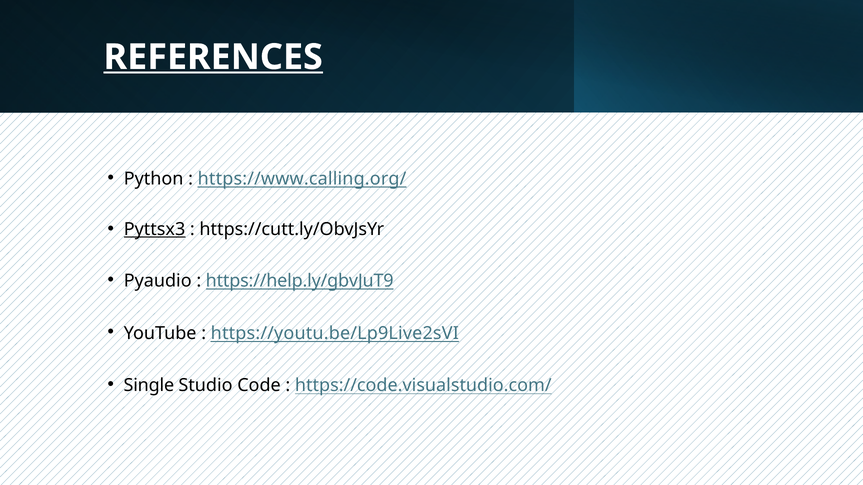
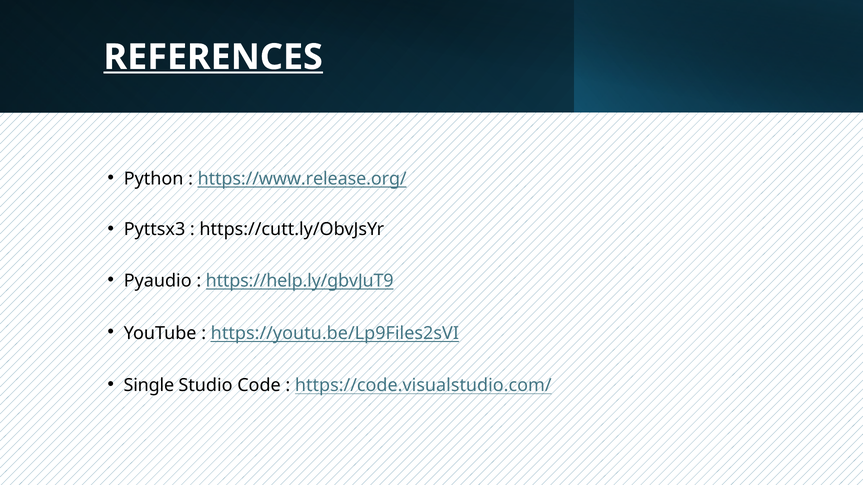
https://www.calling.org/: https://www.calling.org/ -> https://www.release.org/ (302, 179)
Pyttsx3 underline: present -> none (155, 229)
https://youtu.be/Lp9Live2sVI: https://youtu.be/Lp9Live2sVI -> https://youtu.be/Lp9Files2sVI (335, 334)
